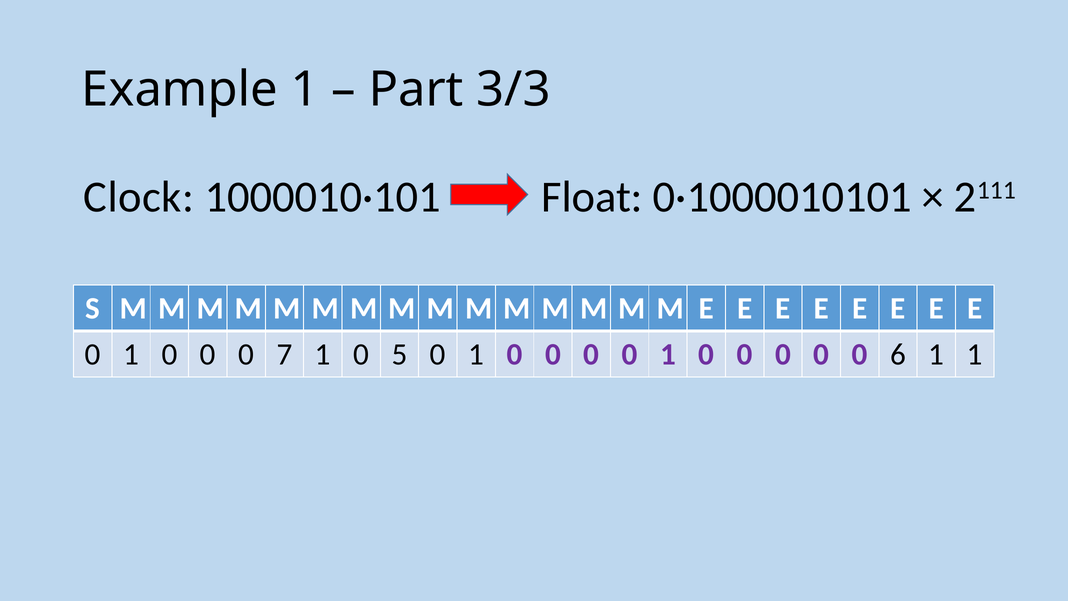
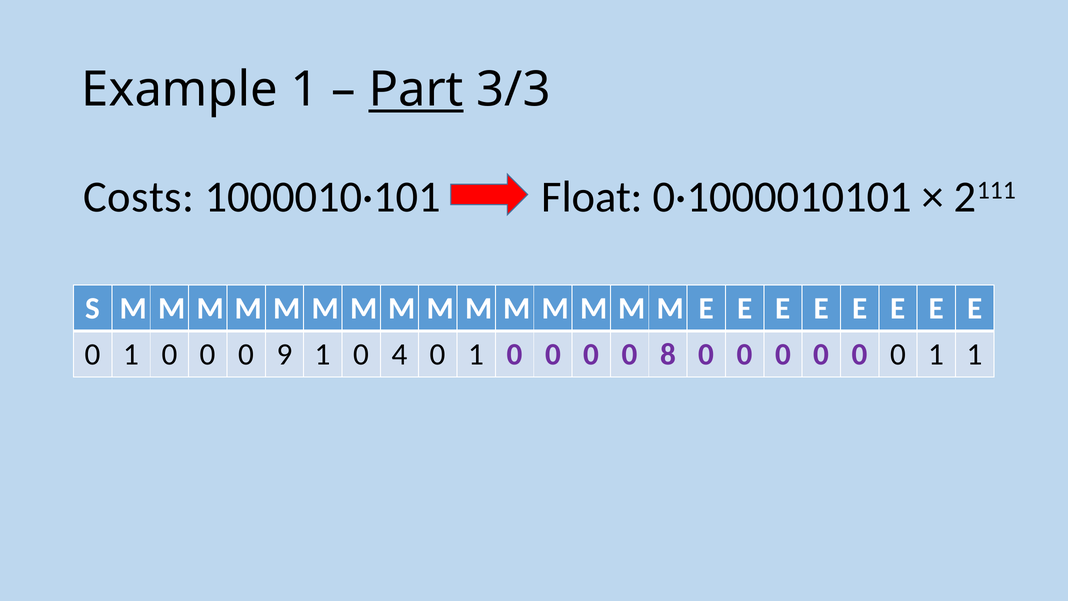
Part underline: none -> present (416, 90)
Clock: Clock -> Costs (139, 197)
7: 7 -> 9 (284, 354)
5: 5 -> 4 (400, 354)
0 0 1: 1 -> 8 (668, 354)
6: 6 -> 0 (898, 354)
